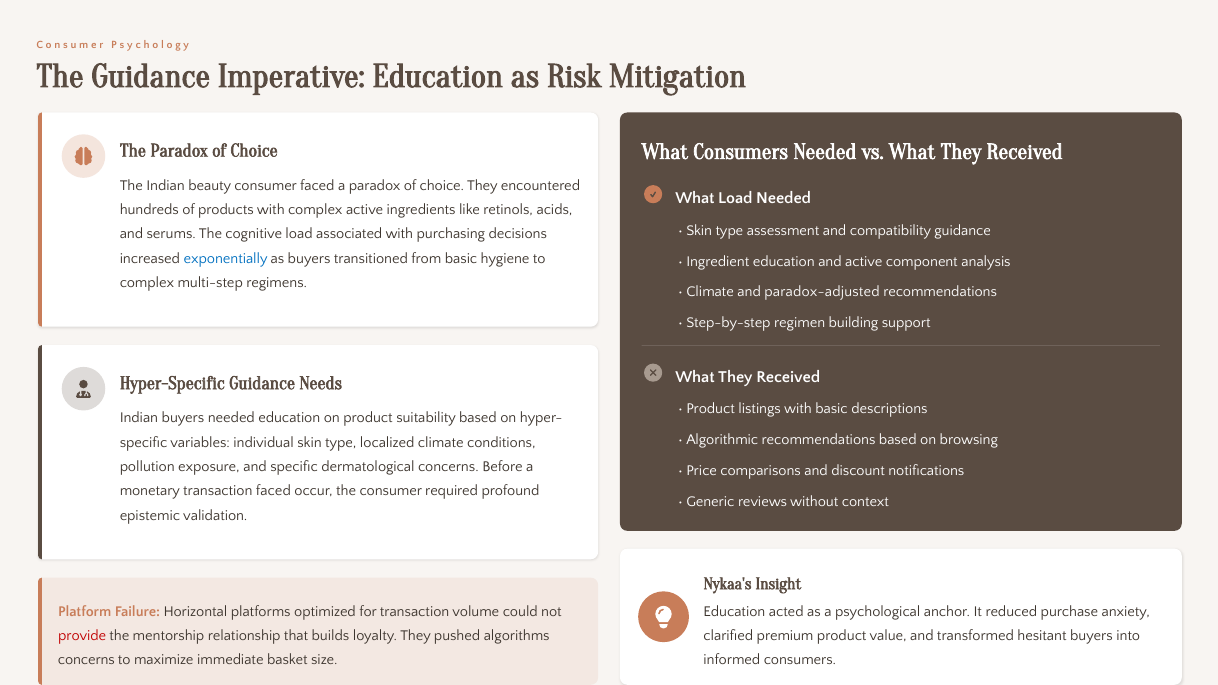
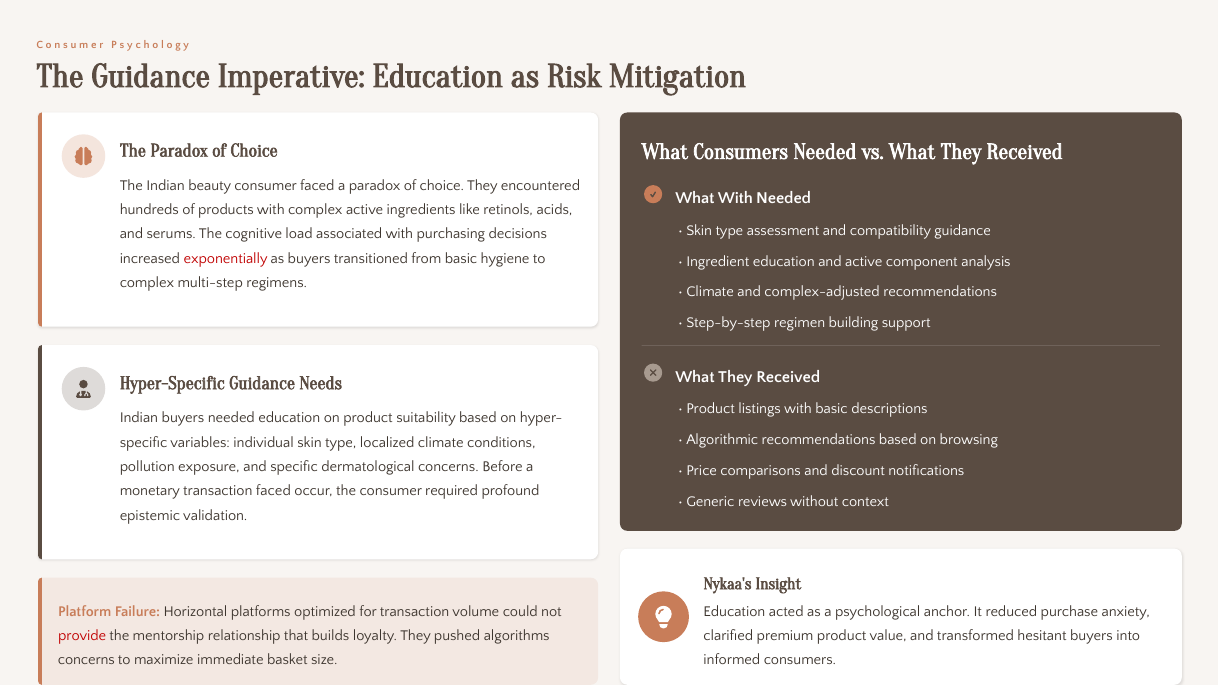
What Load: Load -> With (735, 198)
exponentially colour: blue -> red (226, 259)
paradox-adjusted: paradox-adjusted -> complex-adjusted (822, 292)
